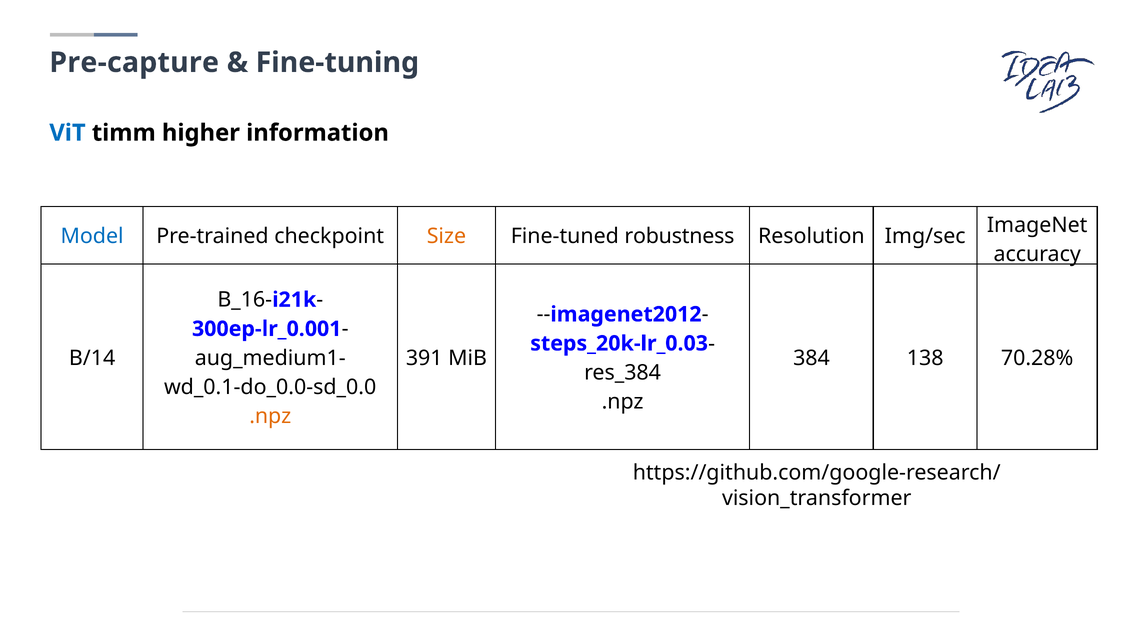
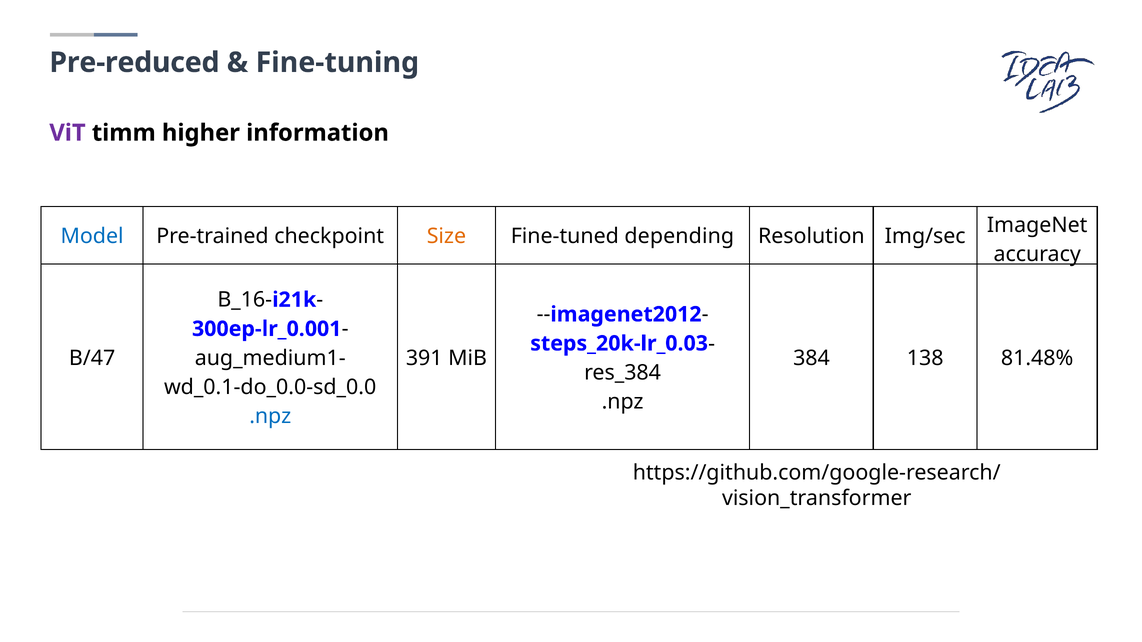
Pre-capture: Pre-capture -> Pre-reduced (134, 63)
ViT colour: blue -> purple (68, 133)
robustness: robustness -> depending (679, 237)
B/14: B/14 -> B/47 (92, 358)
70.28%: 70.28% -> 81.48% (1037, 358)
.npz colour: orange -> blue (270, 416)
